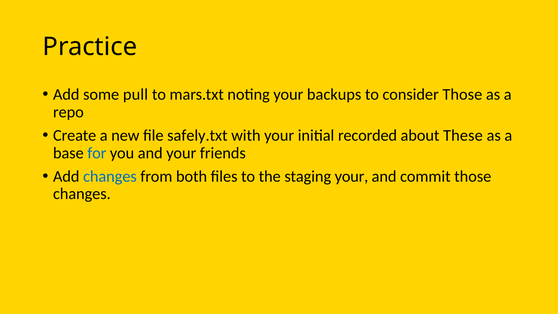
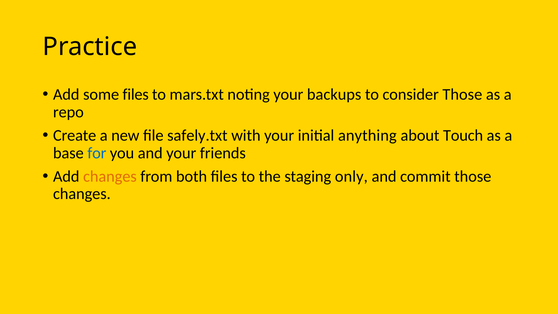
some pull: pull -> files (136, 94)
recorded: recorded -> anything (367, 135)
These: These -> Touch (463, 135)
changes colour: blue -> orange (110, 176)
staging your: your -> only (351, 176)
